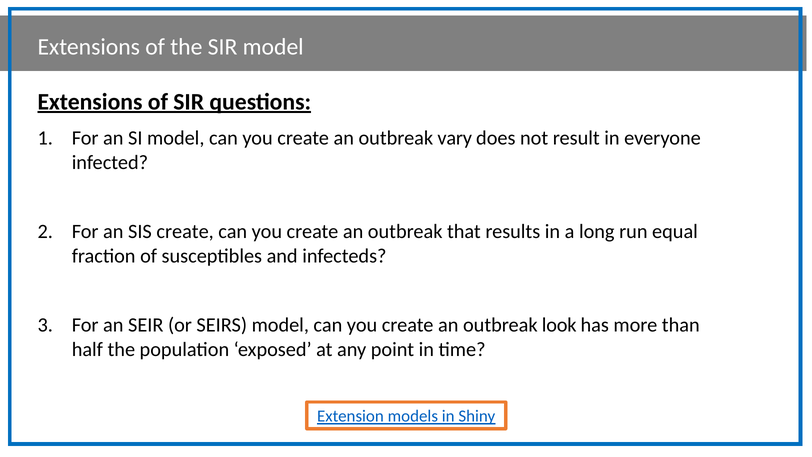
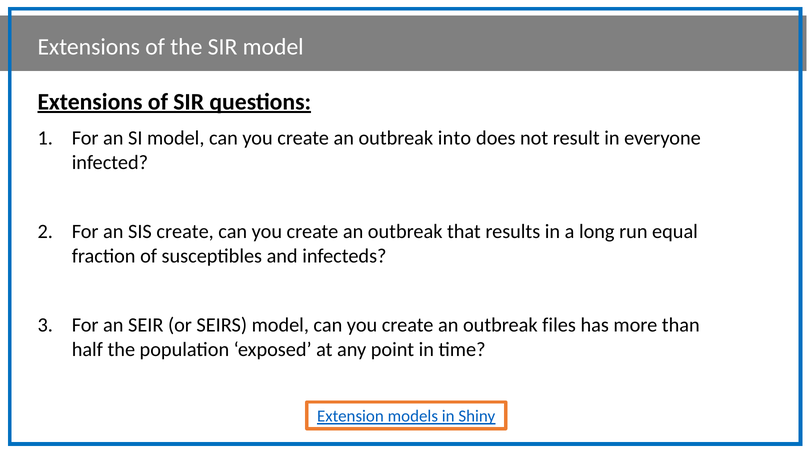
vary: vary -> into (454, 138)
look: look -> files (559, 325)
